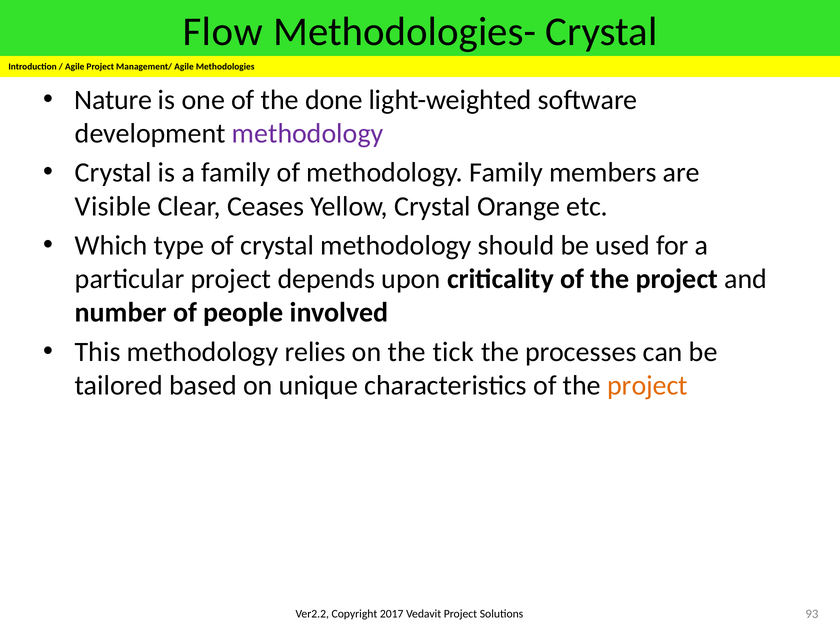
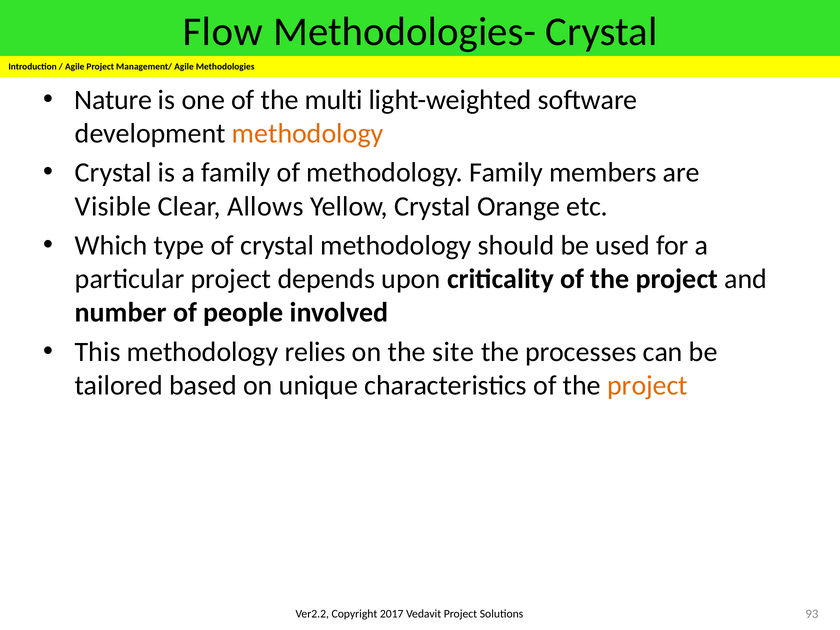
done: done -> multi (334, 100)
methodology colour: purple -> orange (308, 134)
Ceases: Ceases -> Allows (265, 206)
tick: tick -> site (453, 352)
